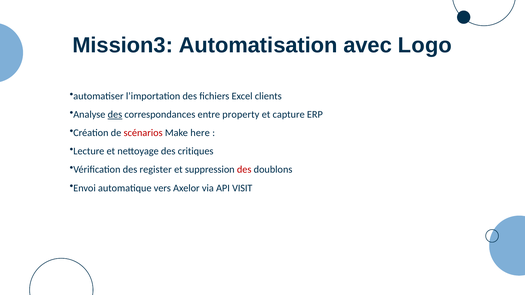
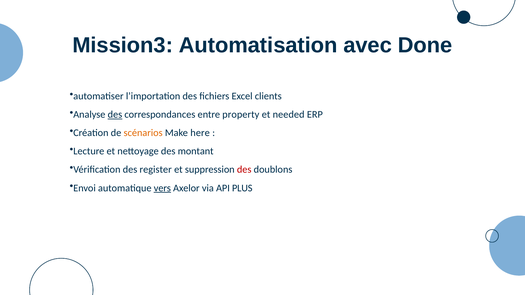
Logo: Logo -> Done (425, 45)
capture: capture -> needed (289, 115)
scénarios colour: red -> orange (143, 133)
critiques: critiques -> montant (196, 151)
vers underline: none -> present (162, 188)
VISIT: VISIT -> PLUS (242, 188)
